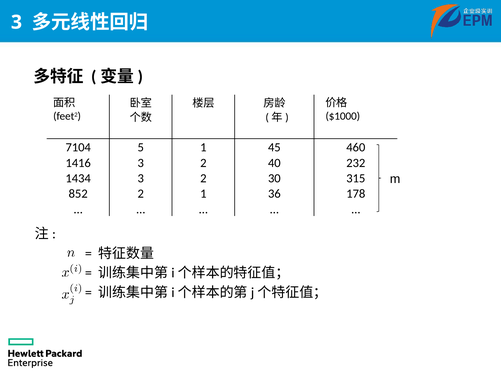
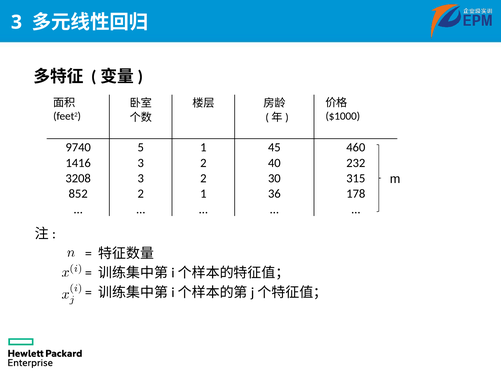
7104: 7104 -> 9740 (78, 147)
1434: 1434 -> 3208 (78, 178)
